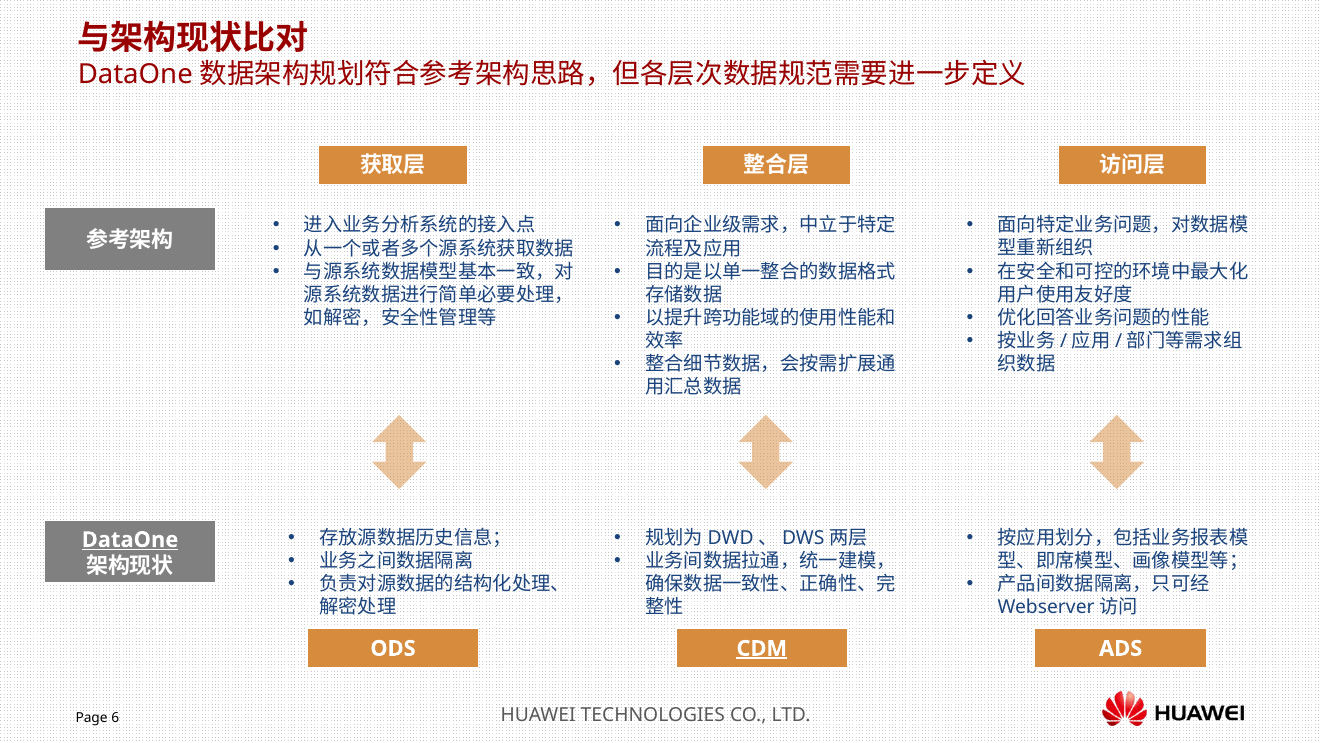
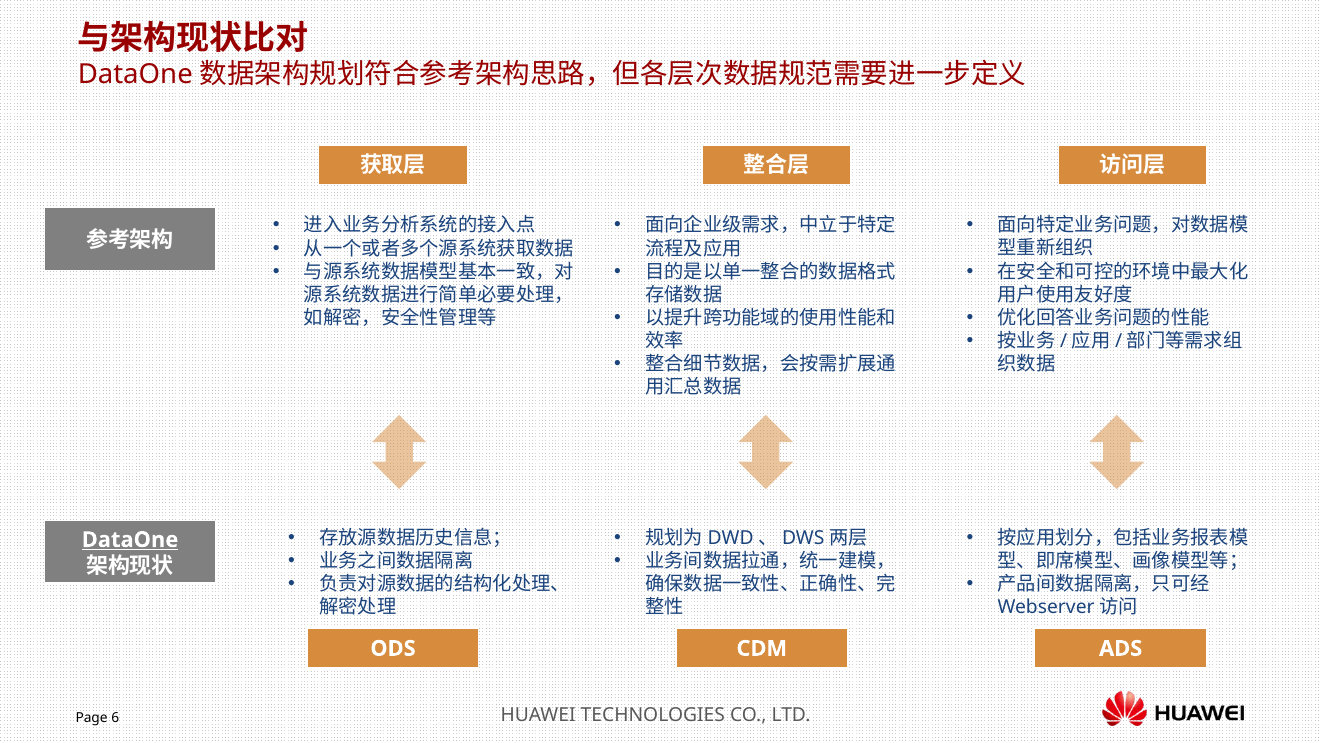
CDM underline: present -> none (762, 649)
